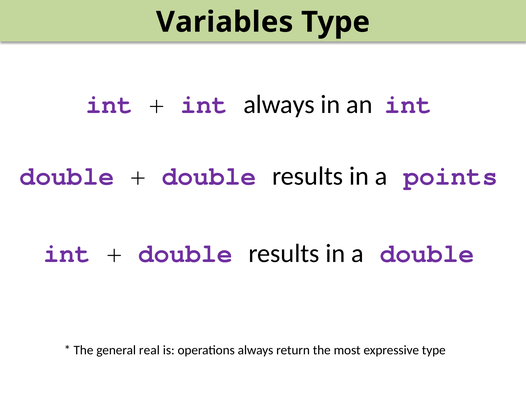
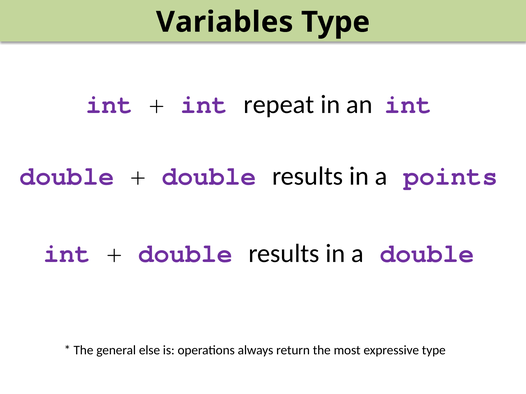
int always: always -> repeat (279, 105)
real: real -> else (149, 351)
